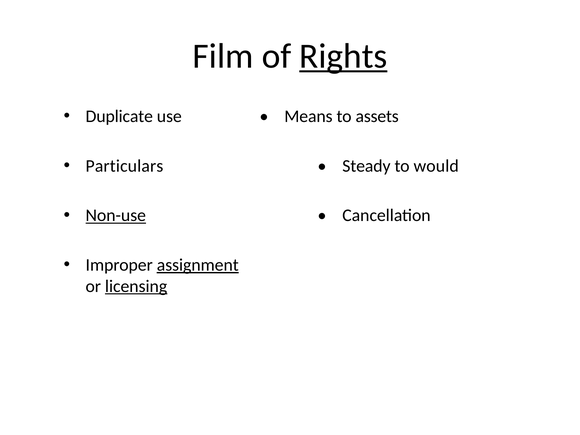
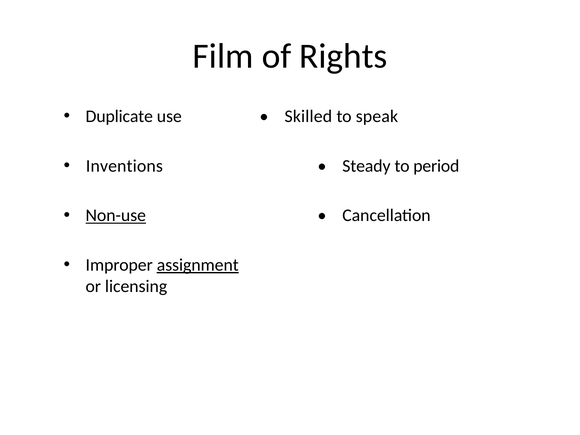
Rights underline: present -> none (343, 56)
Means: Means -> Skilled (308, 116)
assets: assets -> speak (377, 116)
Particulars: Particulars -> Inventions (124, 166)
would: would -> period (436, 166)
licensing underline: present -> none (136, 286)
